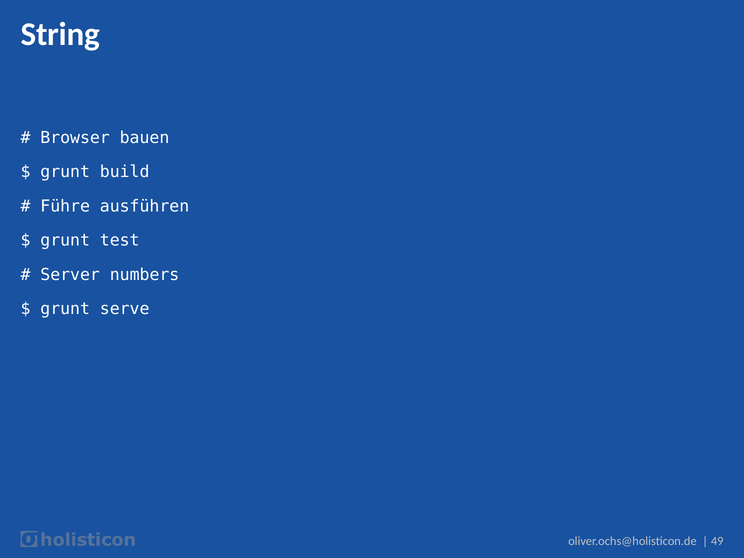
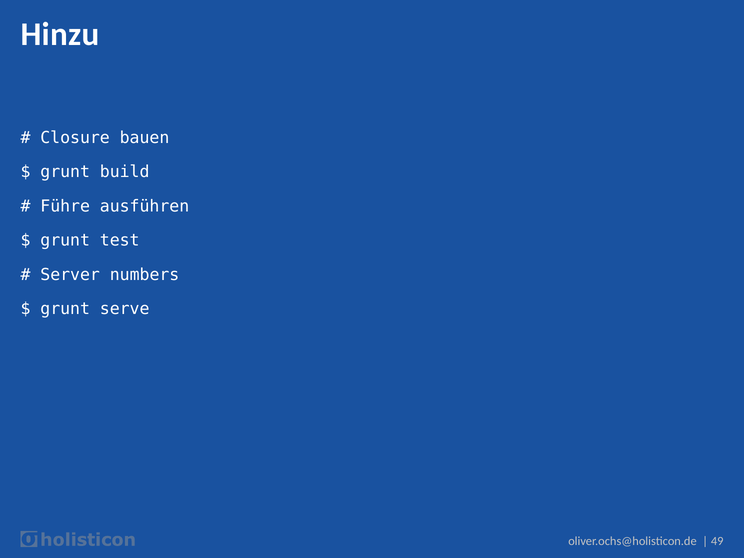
String: String -> Hinzu (60, 34)
Browser: Browser -> Closure (75, 138)
